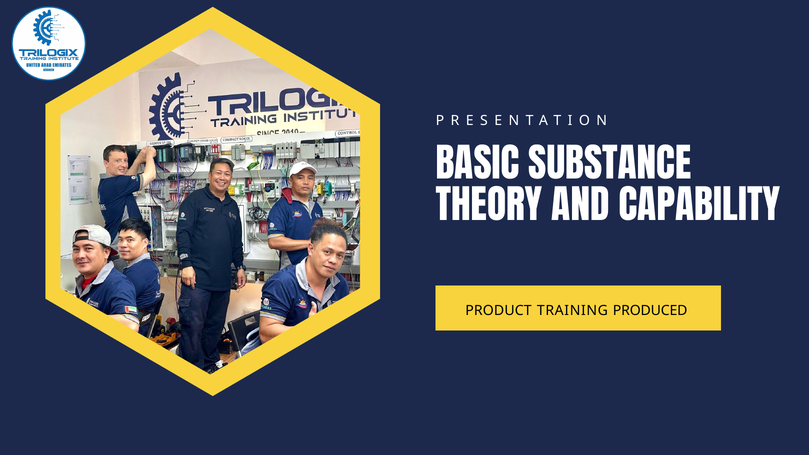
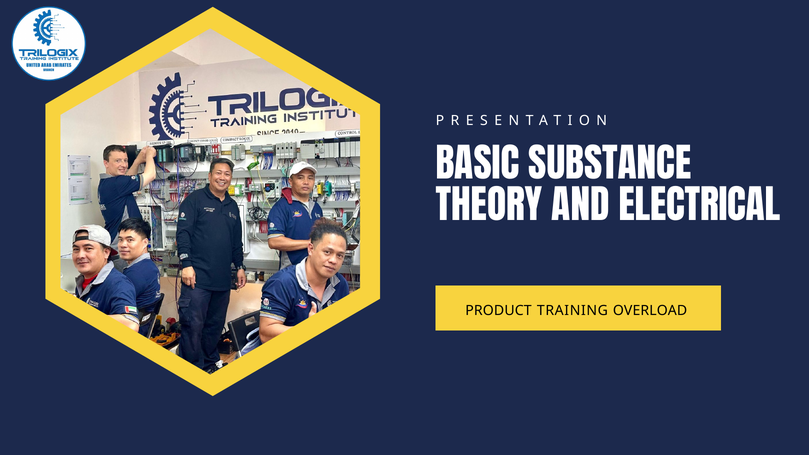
CAPABILITY: CAPABILITY -> ELECTRICAL (700, 207)
PRODUCED: PRODUCED -> OVERLOAD (650, 311)
